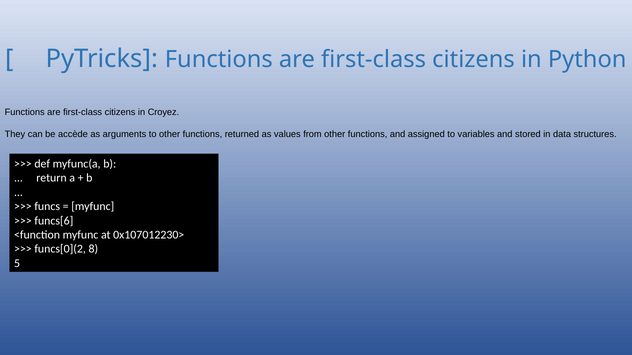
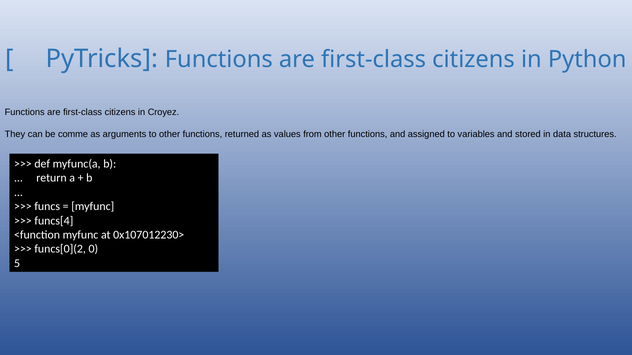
accède: accède -> comme (73, 134)
funcs[6: funcs[6 -> funcs[4 (54, 221)
8: 8 -> 0 (93, 249)
